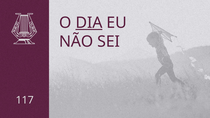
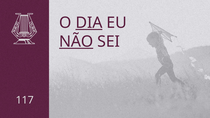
NÃO underline: none -> present (76, 42)
